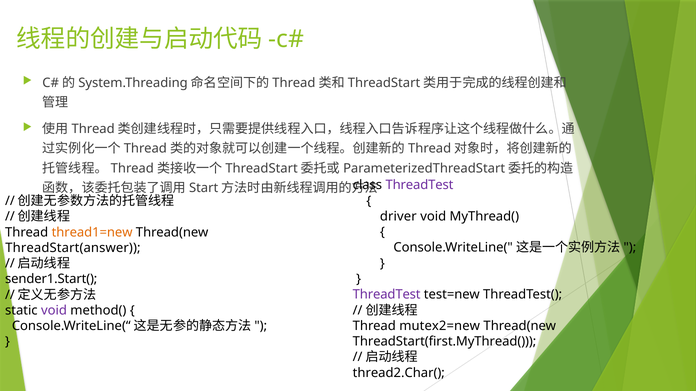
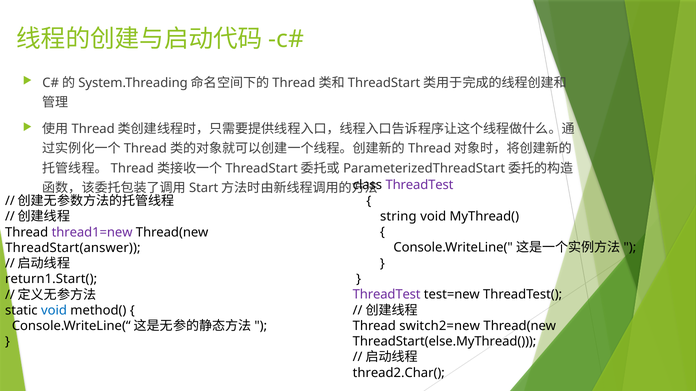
driver: driver -> string (398, 217)
thread1=new colour: orange -> purple (92, 233)
sender1.Start(: sender1.Start( -> return1.Start( (51, 279)
void colour: purple -> blue (54, 311)
mutex2=new: mutex2=new -> switch2=new (440, 326)
ThreadStart(first.MyThread(: ThreadStart(first.MyThread( -> ThreadStart(else.MyThread( (445, 342)
